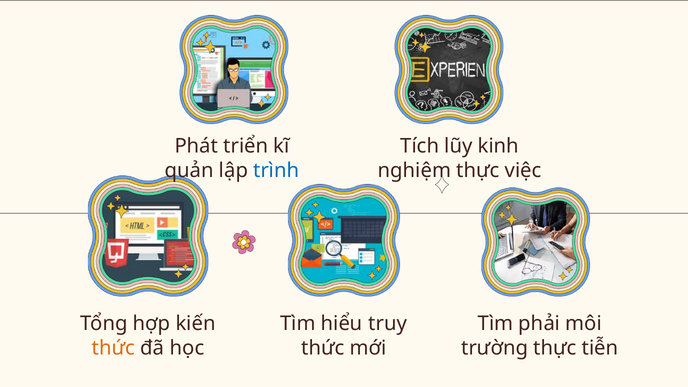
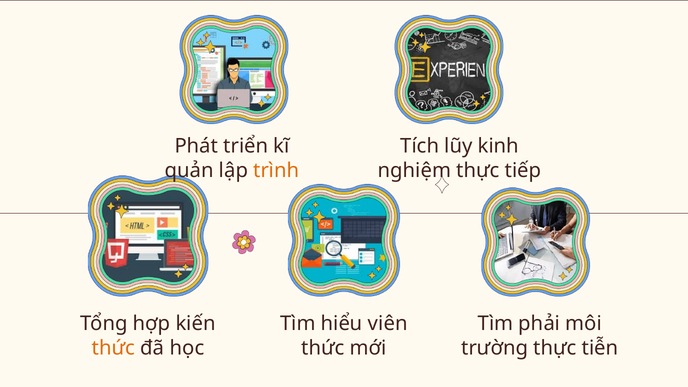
trình colour: blue -> orange (276, 170)
việc: việc -> tiếp (523, 170)
truy: truy -> viên (388, 324)
